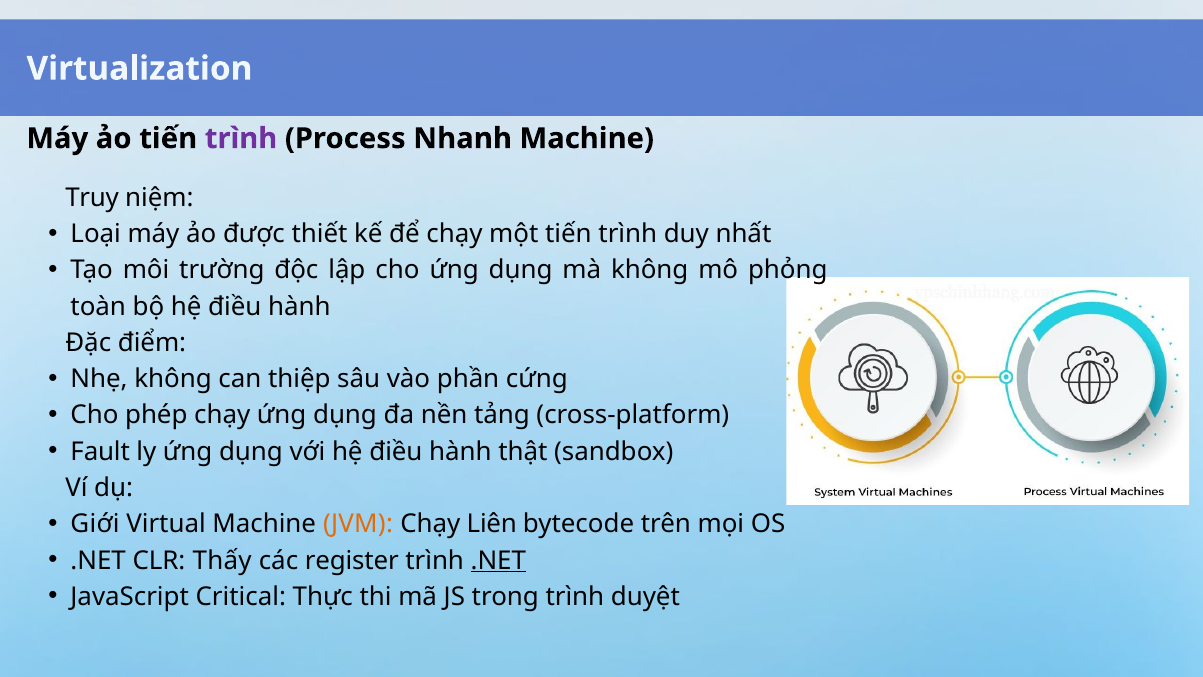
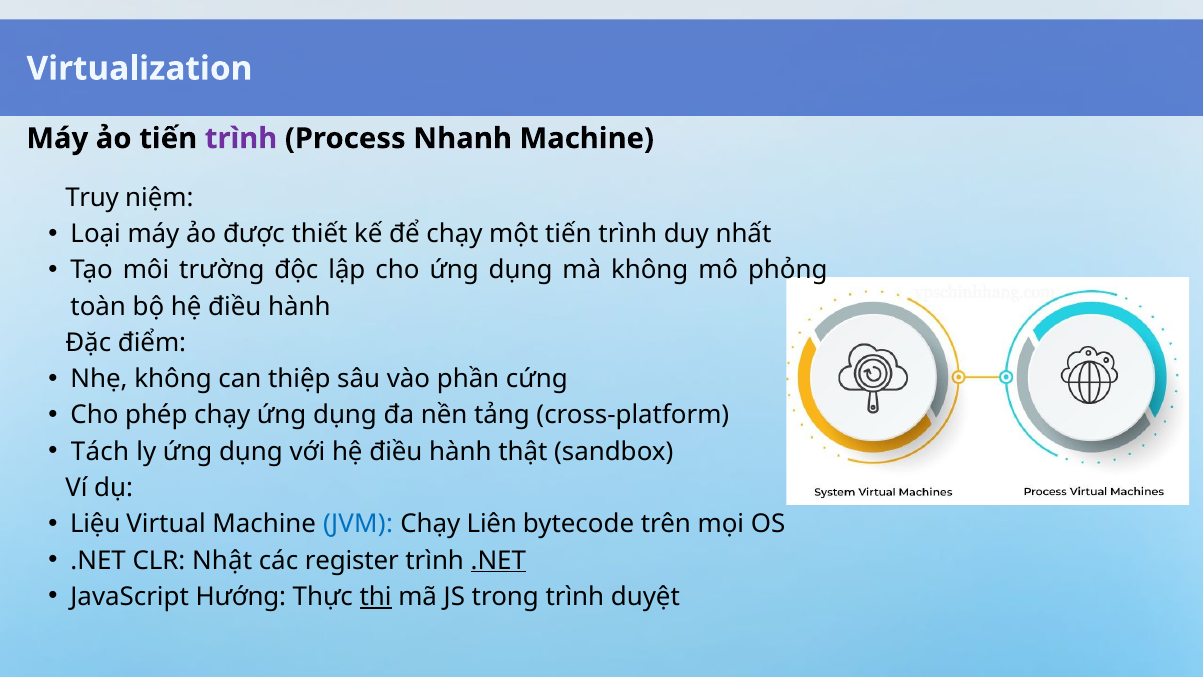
Fault: Fault -> Tách (100, 451)
Giới: Giới -> Liệu (95, 524)
JVM colour: orange -> blue (358, 524)
Thấy: Thấy -> Nhật (222, 560)
Critical: Critical -> Hướng (241, 596)
thi underline: none -> present (376, 596)
